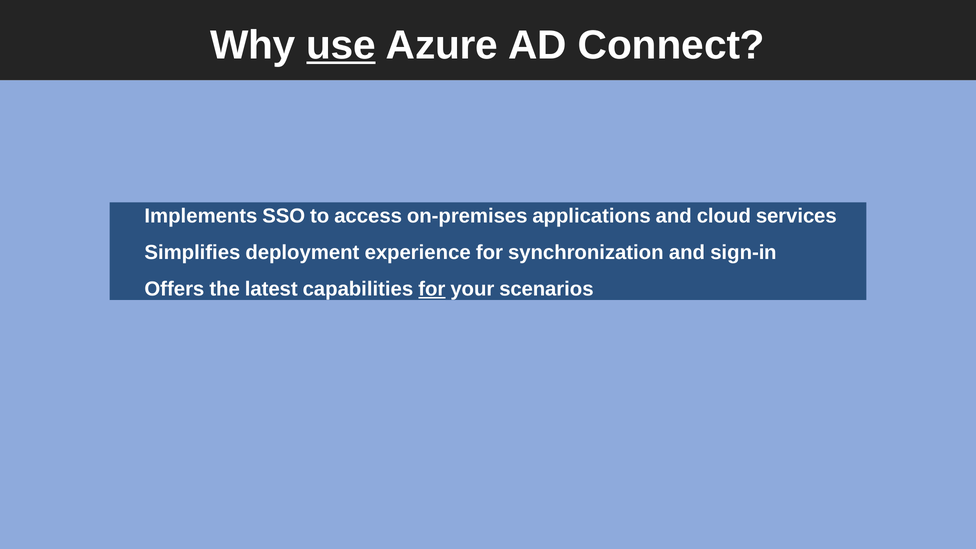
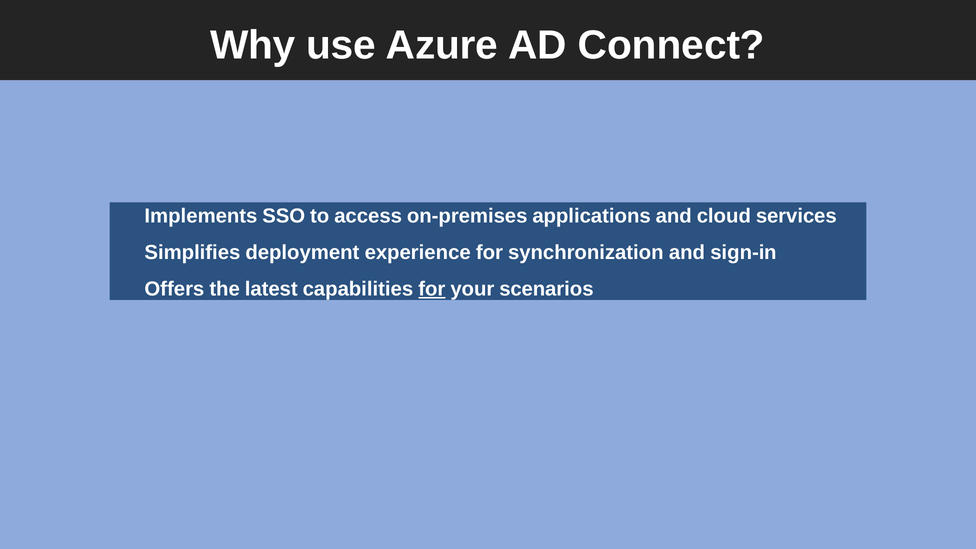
use underline: present -> none (341, 45)
